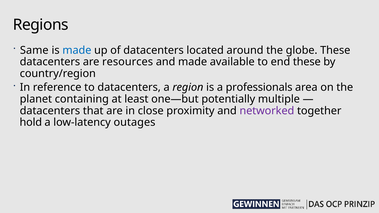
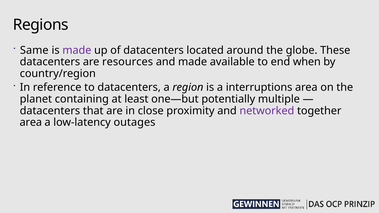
made colour: blue -> purple (77, 50)
end these: these -> when (307, 62)
professionals: professionals -> interruptions (259, 87)
hold: hold -> area (31, 123)
